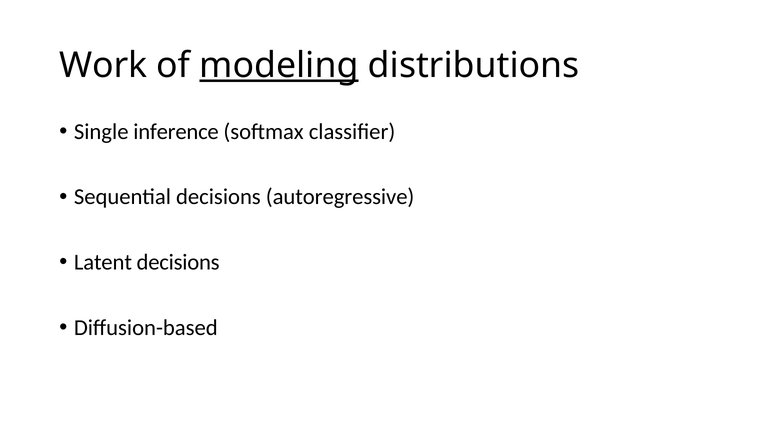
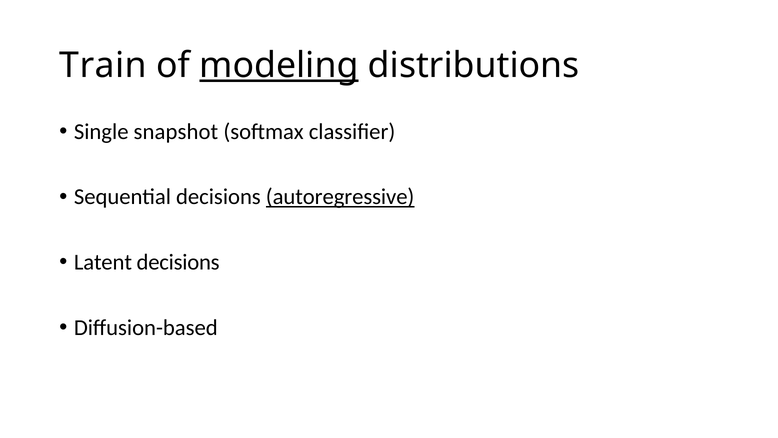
Work: Work -> Train (103, 65)
inference: inference -> snapshot (176, 132)
autoregressive underline: none -> present (340, 197)
